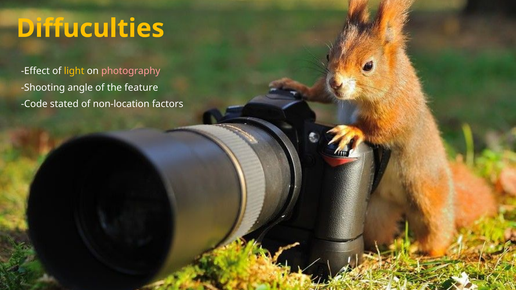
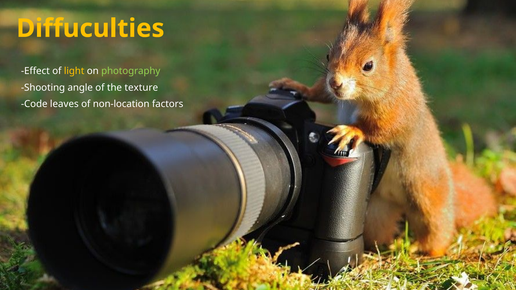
photography colour: pink -> light green (131, 71)
feature: feature -> texture (141, 88)
stated: stated -> leaves (64, 104)
